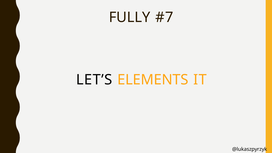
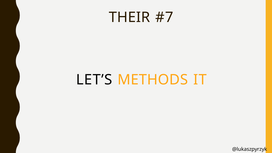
FULLY: FULLY -> THEIR (130, 17)
ELEMENTS: ELEMENTS -> METHODS (153, 80)
